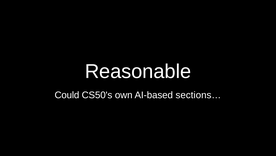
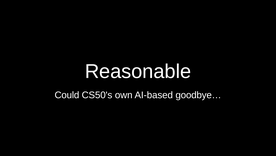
sections…: sections… -> goodbye… (198, 95)
